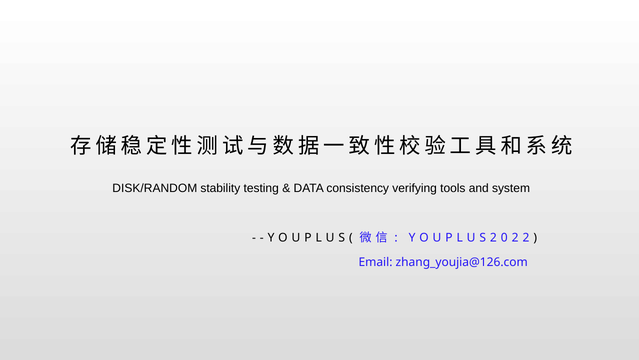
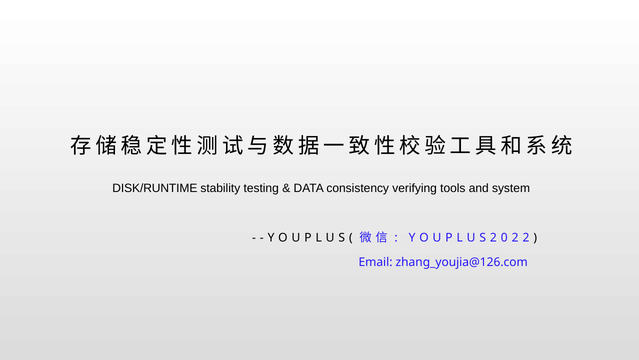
DISK/RANDOM: DISK/RANDOM -> DISK/RUNTIME (155, 188)
